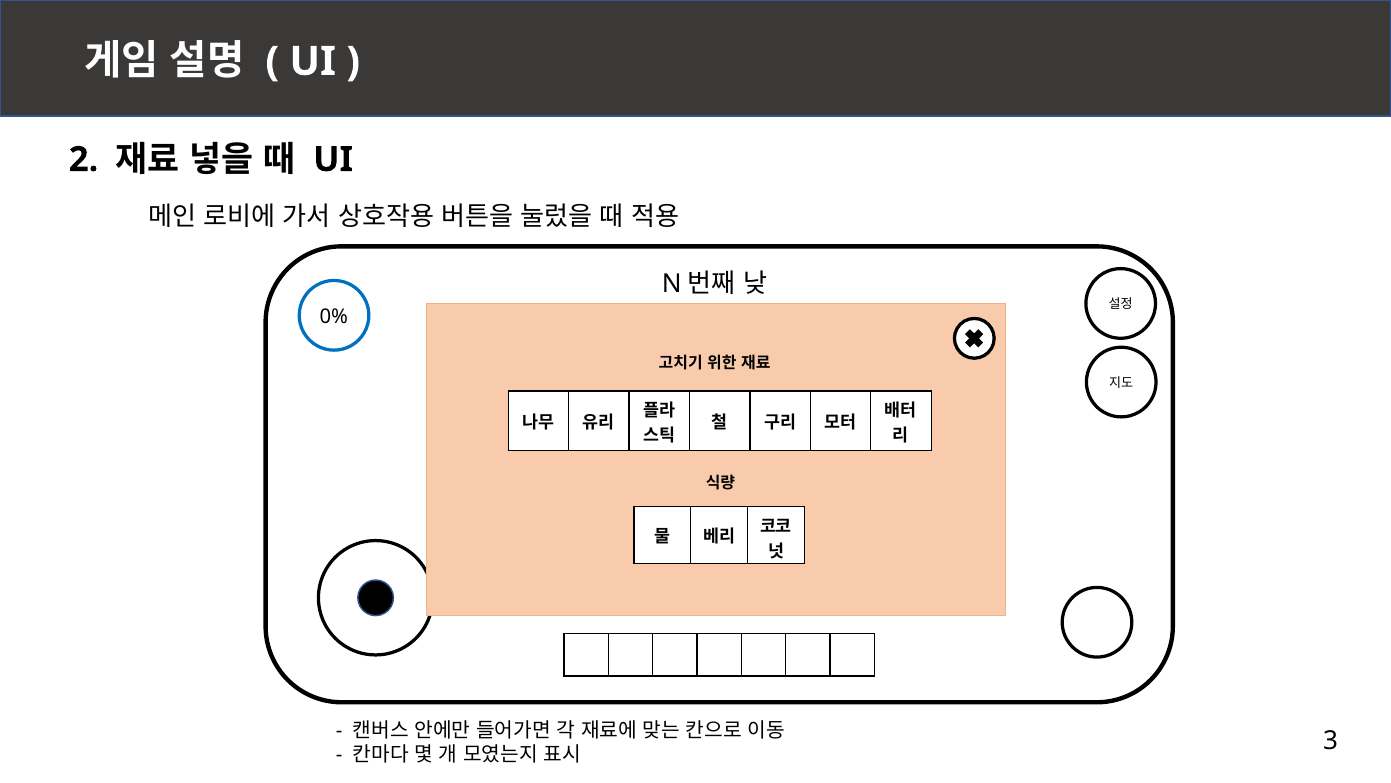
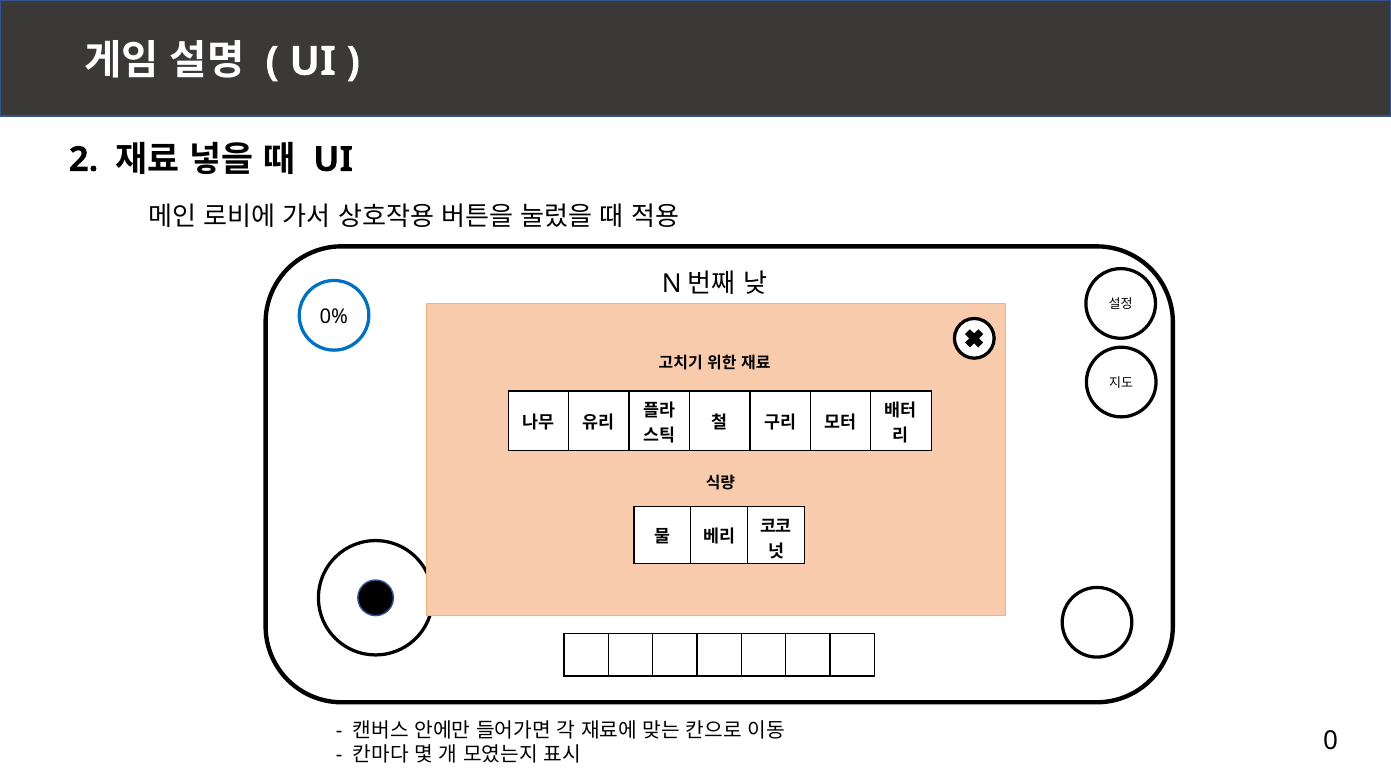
3: 3 -> 0 (1331, 740)
